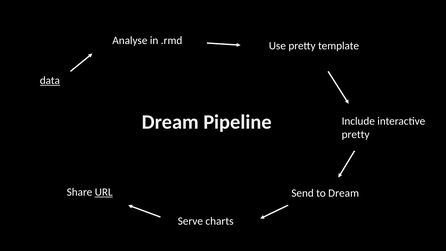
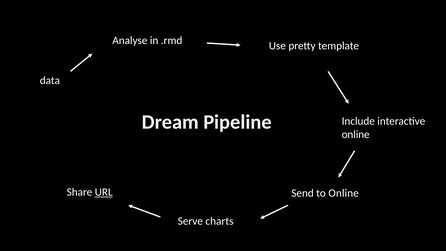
data underline: present -> none (50, 80)
pretty: pretty -> online (356, 134)
to Dream: Dream -> Online (344, 193)
